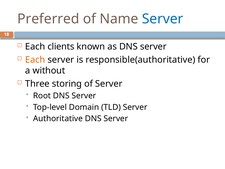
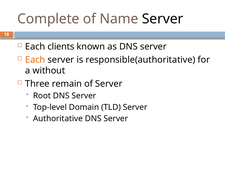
Preferred: Preferred -> Complete (48, 19)
Server colour: blue -> black (163, 19)
storing: storing -> remain (67, 84)
